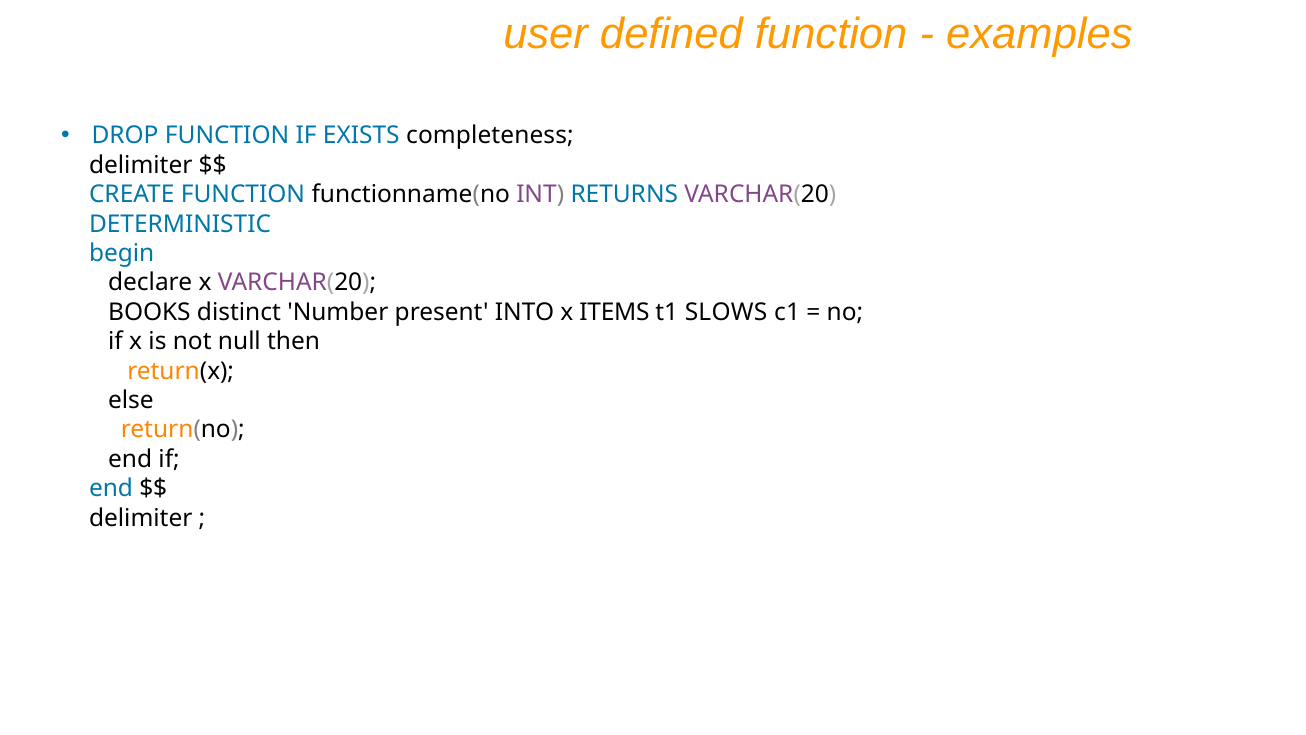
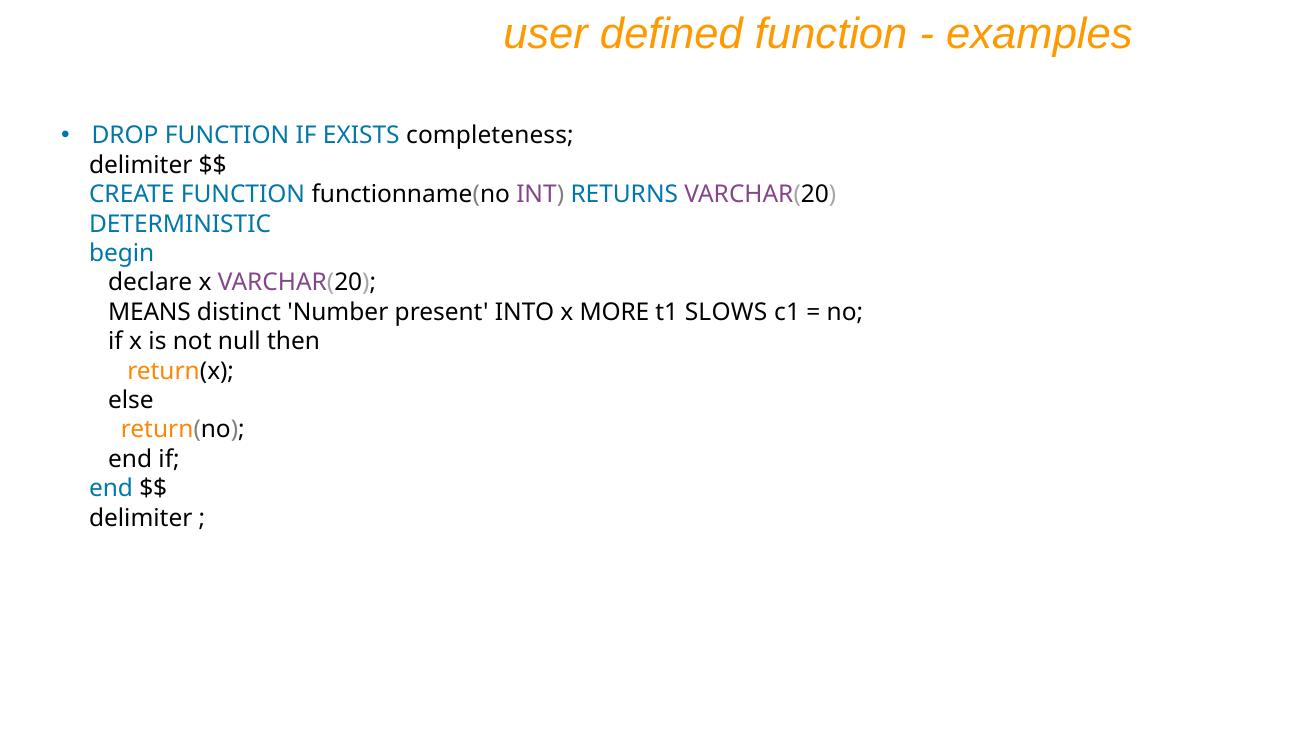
BOOKS: BOOKS -> MEANS (149, 312)
ITEMS: ITEMS -> MORE (614, 312)
